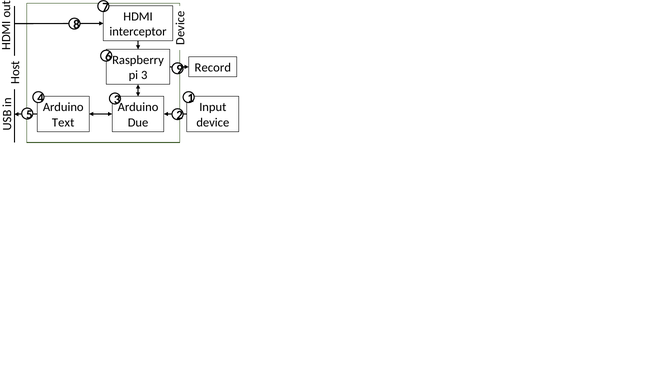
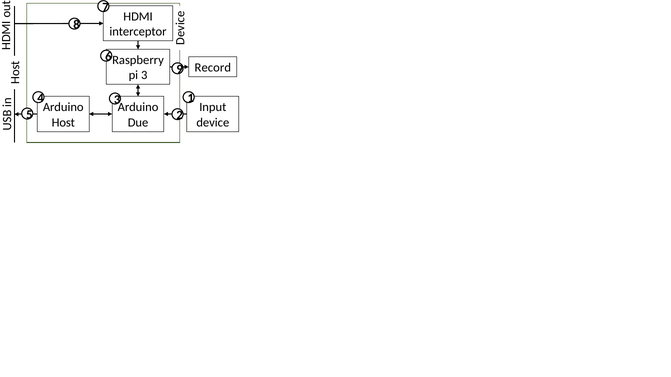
Text: Text -> Host (63, 123)
